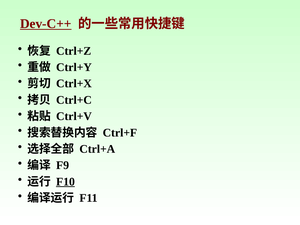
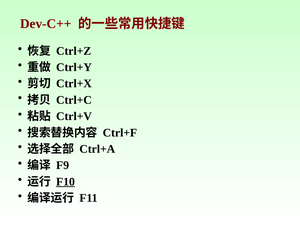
Dev-C++ underline: present -> none (46, 24)
